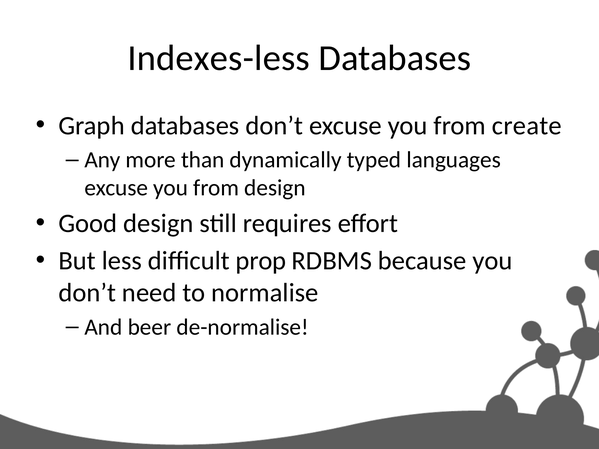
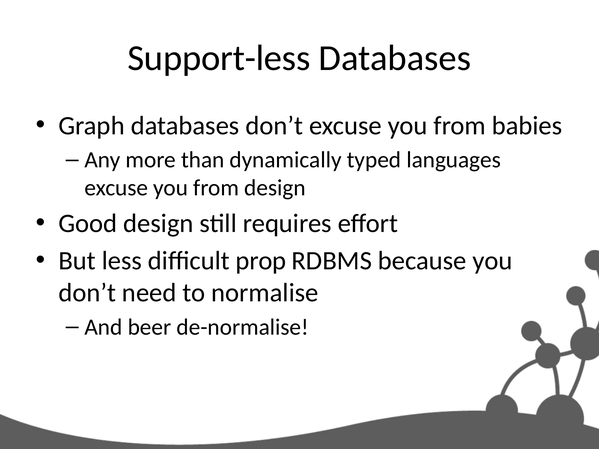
Indexes-less: Indexes-less -> Support-less (219, 58)
create: create -> babies (527, 126)
